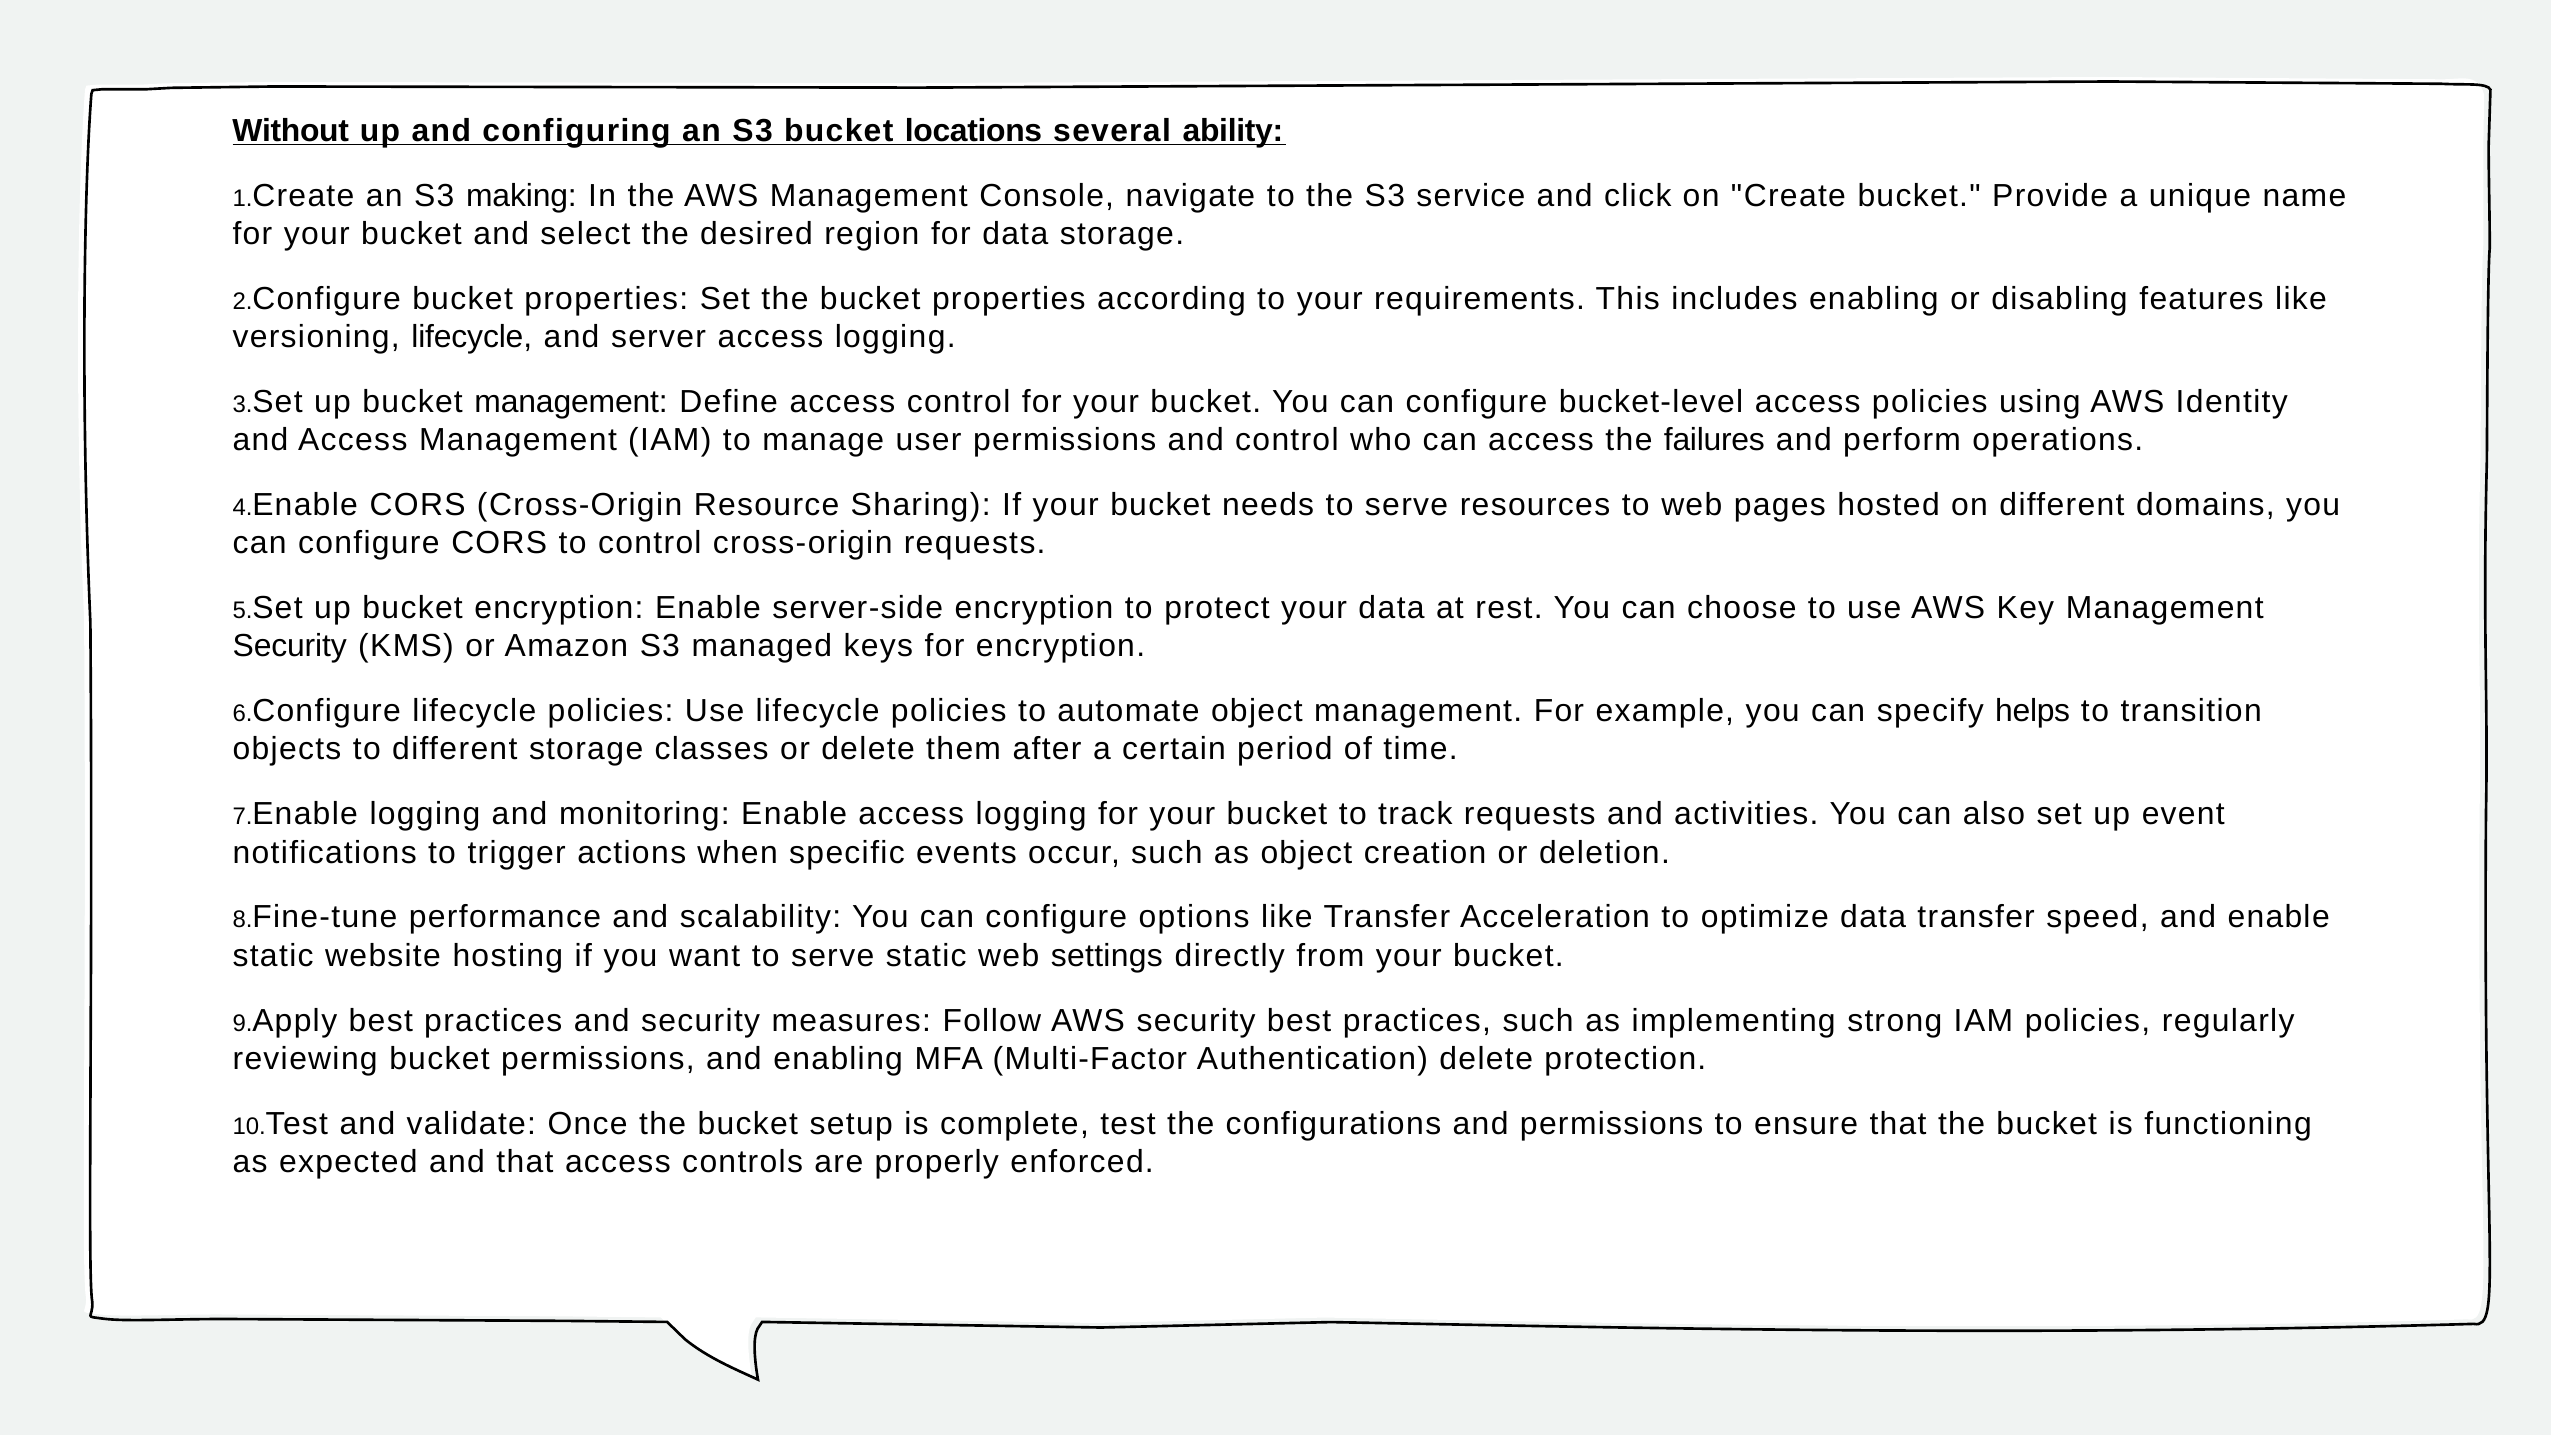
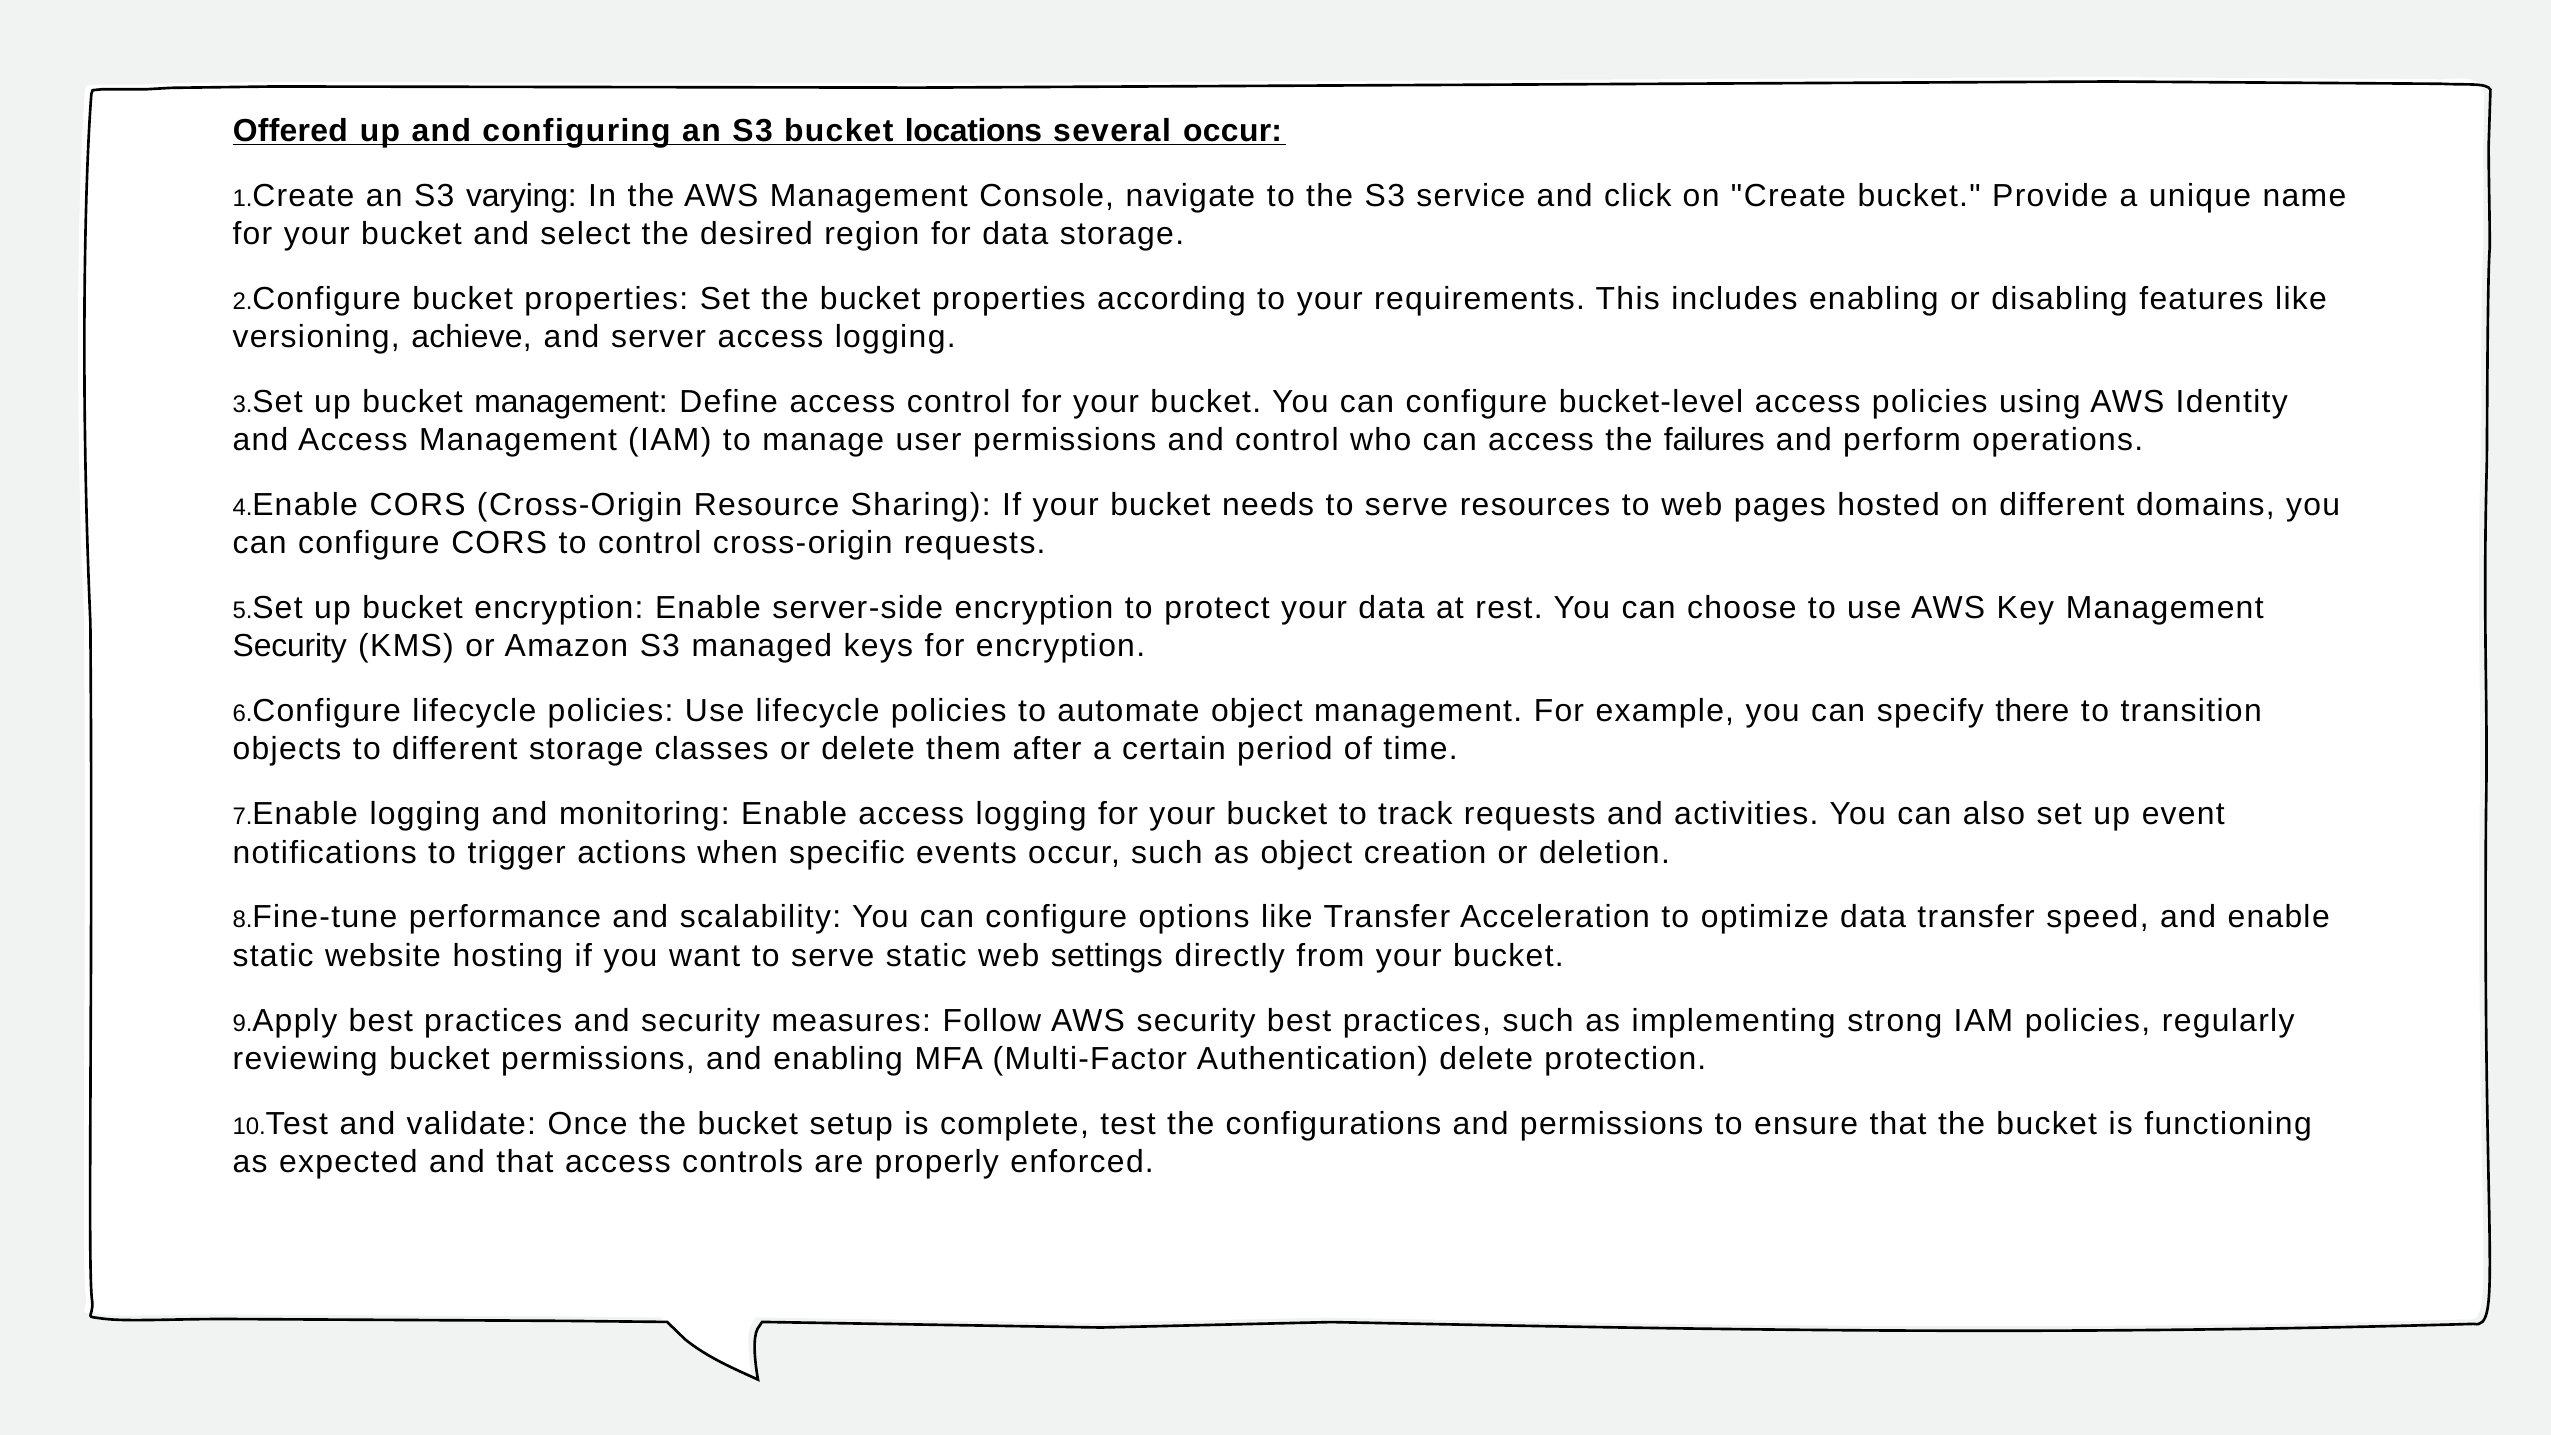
Without: Without -> Offered (290, 131)
several ability: ability -> occur (1233, 131)
making: making -> varying (521, 196)
versioning lifecycle: lifecycle -> achieve (472, 337)
helps: helps -> there (2032, 711)
